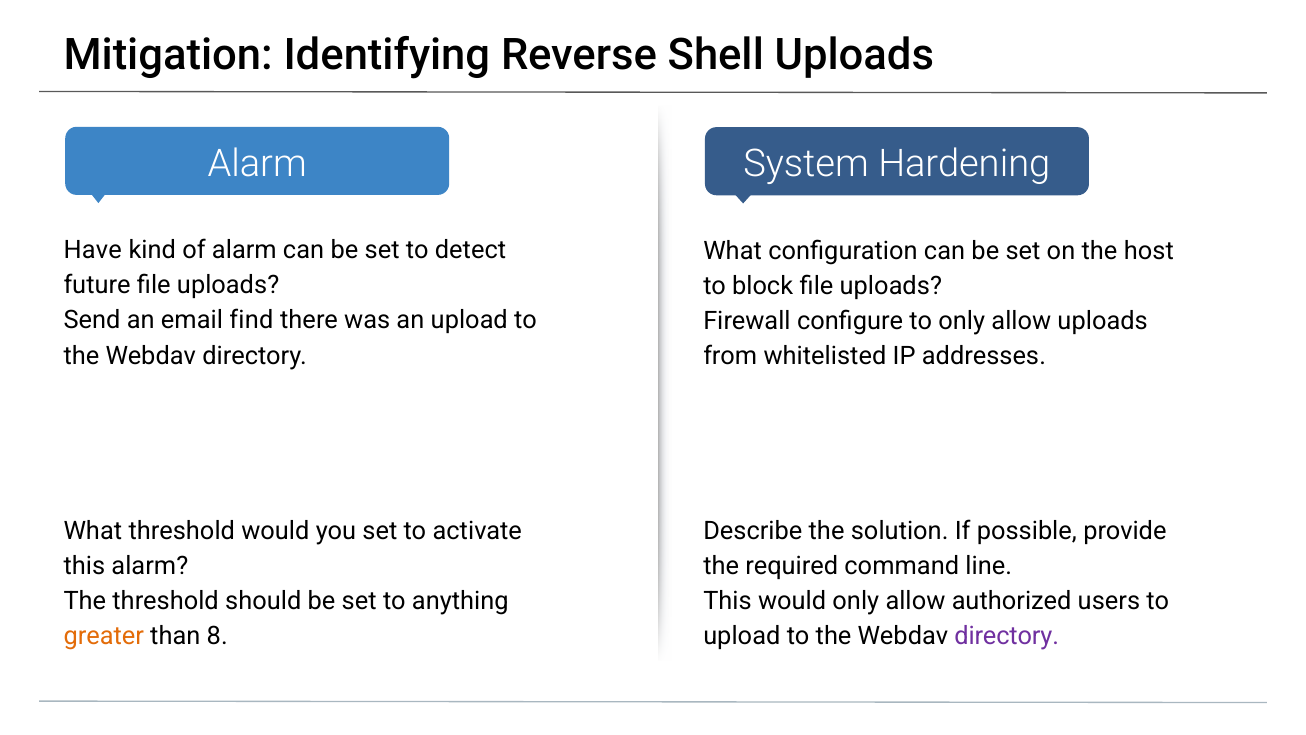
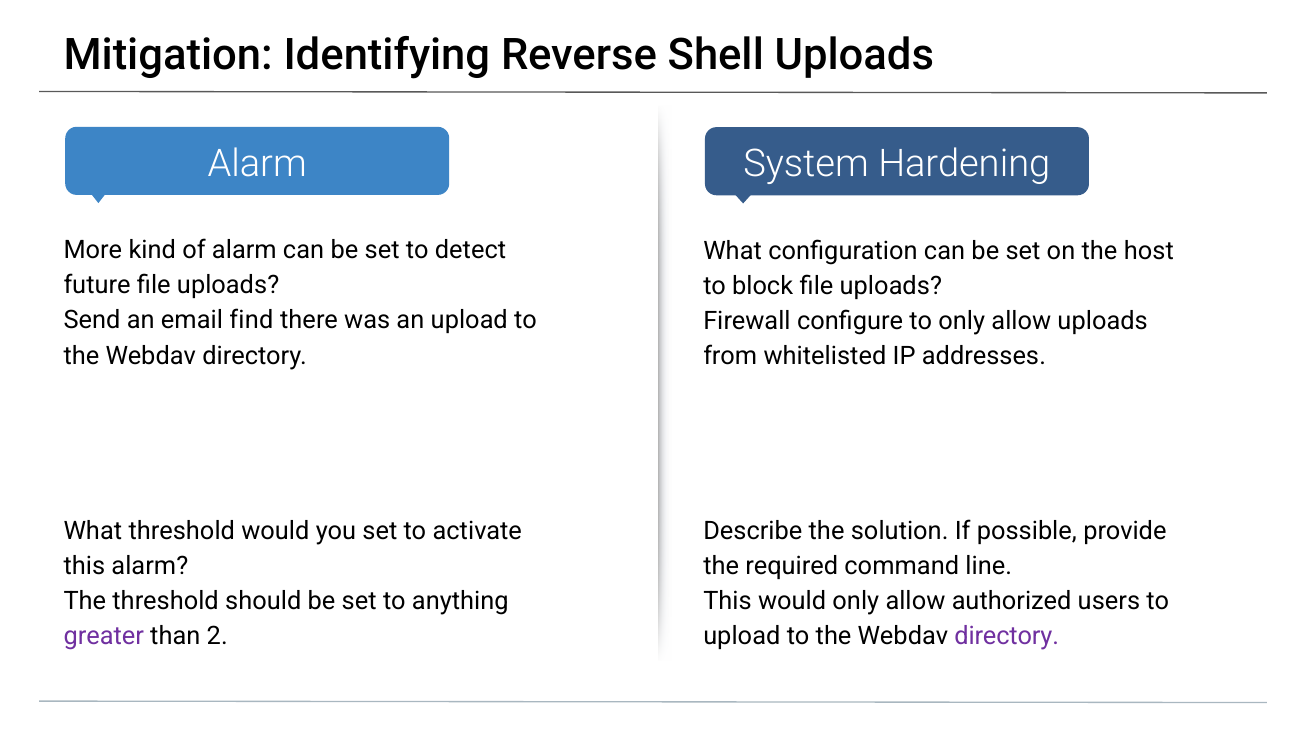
Have: Have -> More (93, 250)
greater colour: orange -> purple (104, 636)
8: 8 -> 2 (217, 636)
